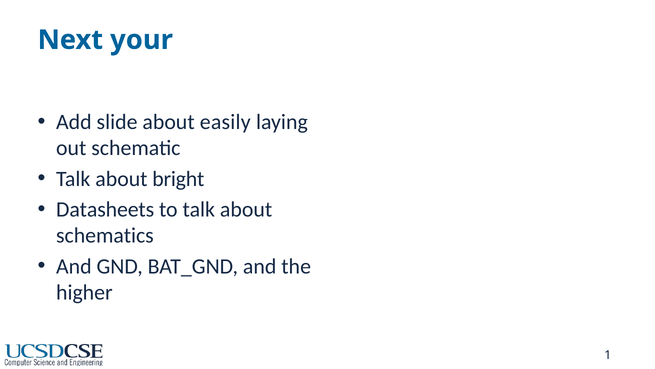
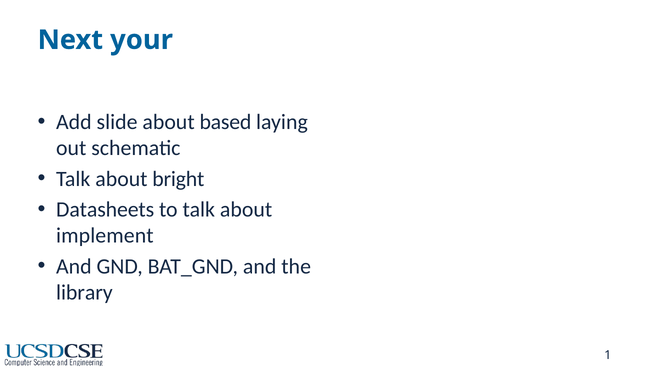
easily: easily -> based (225, 122)
schematics: schematics -> implement (105, 235)
higher: higher -> library (84, 292)
